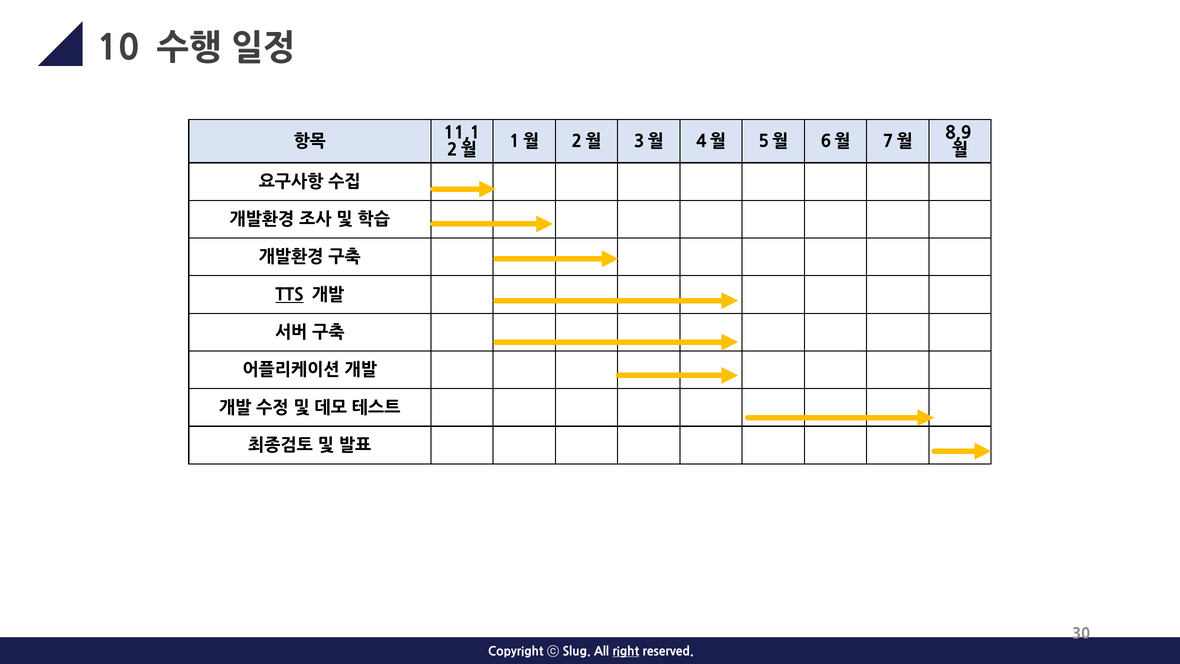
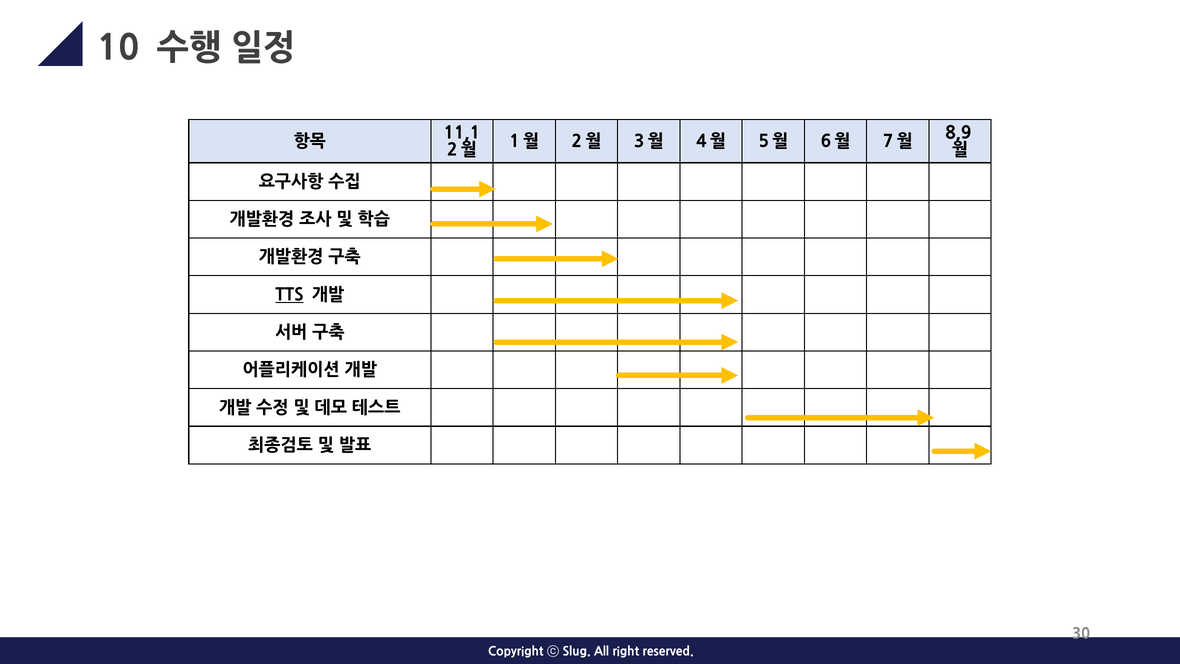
right underline: present -> none (626, 651)
